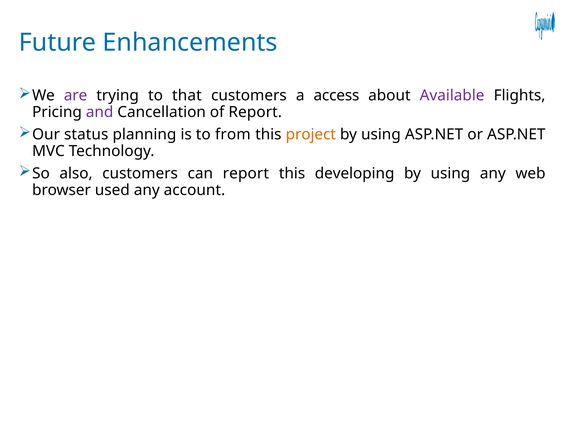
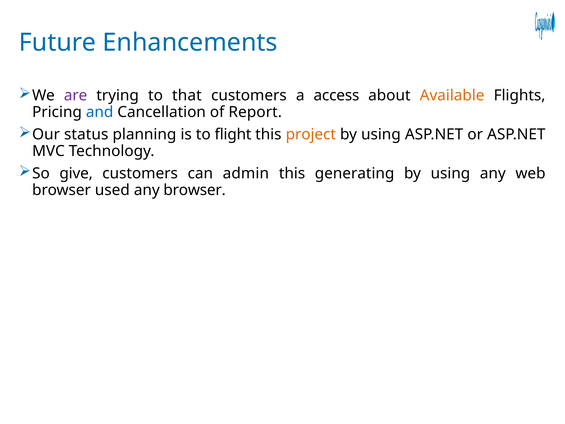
Available colour: purple -> orange (452, 95)
and colour: purple -> blue (100, 112)
from: from -> flight (233, 134)
also: also -> give (76, 173)
can report: report -> admin (246, 173)
developing: developing -> generating (355, 173)
any account: account -> browser (195, 190)
